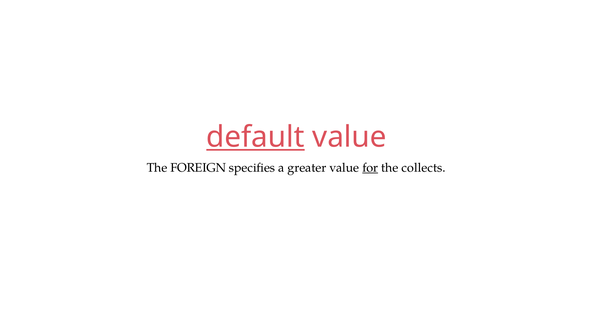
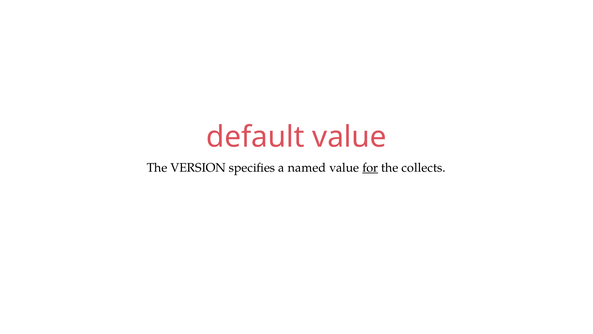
default underline: present -> none (255, 137)
FOREIGN: FOREIGN -> VERSION (198, 168)
greater: greater -> named (307, 168)
